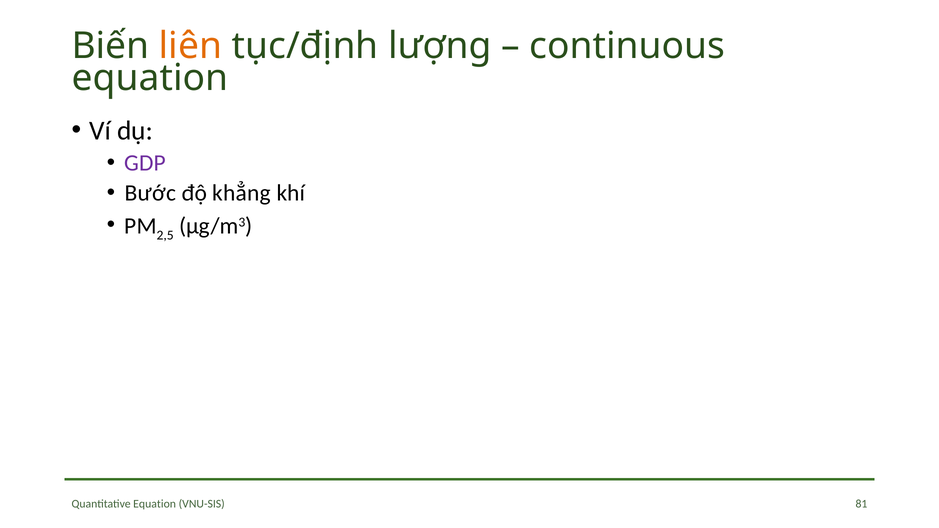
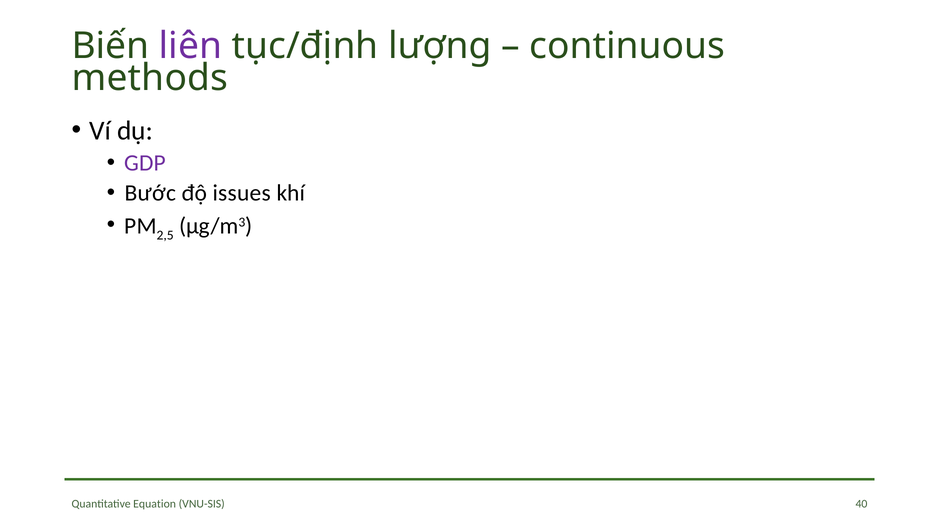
liên colour: orange -> purple (190, 46)
equation: equation -> methods (150, 78)
khẳng: khẳng -> issues (242, 193)
81: 81 -> 40 (861, 504)
